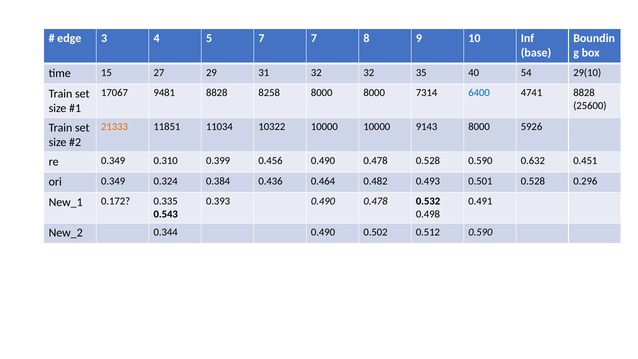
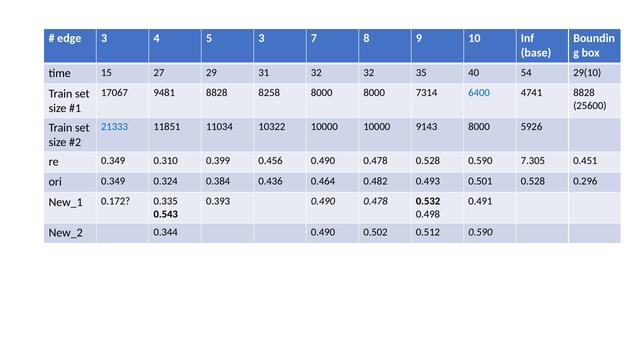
5 7: 7 -> 3 (262, 38)
21333 colour: orange -> blue (115, 127)
0.632: 0.632 -> 7.305 (533, 161)
